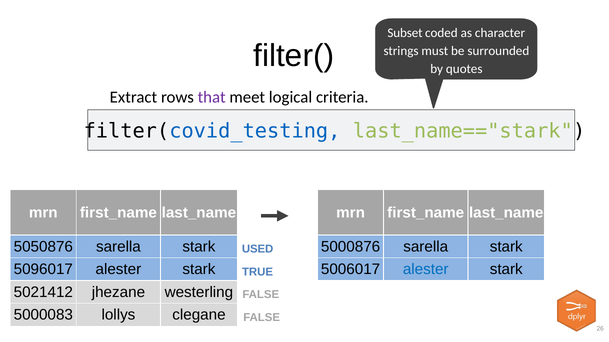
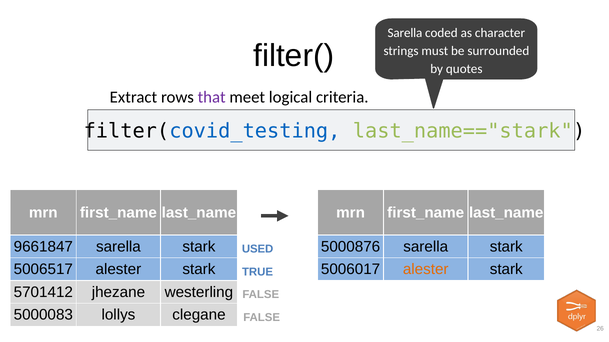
Subset: Subset -> Sarella (405, 33)
5050876: 5050876 -> 9661847 (43, 247)
5096017: 5096017 -> 5006517 (43, 270)
alester colour: blue -> orange (426, 270)
5021412: 5021412 -> 5701412 (43, 293)
